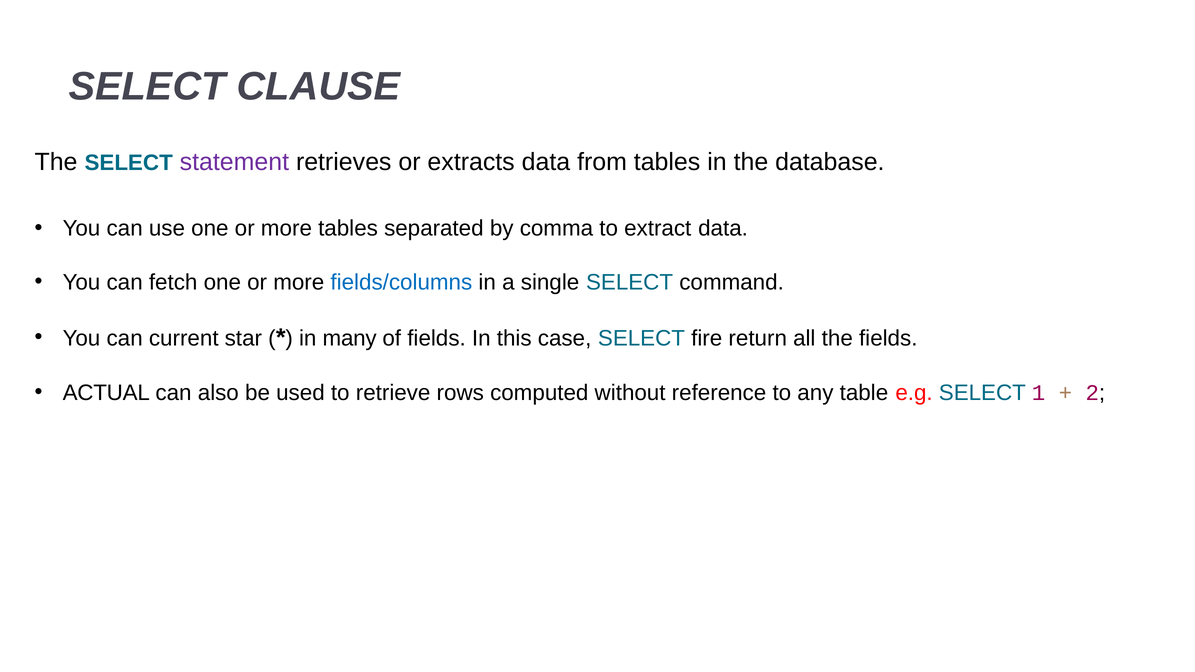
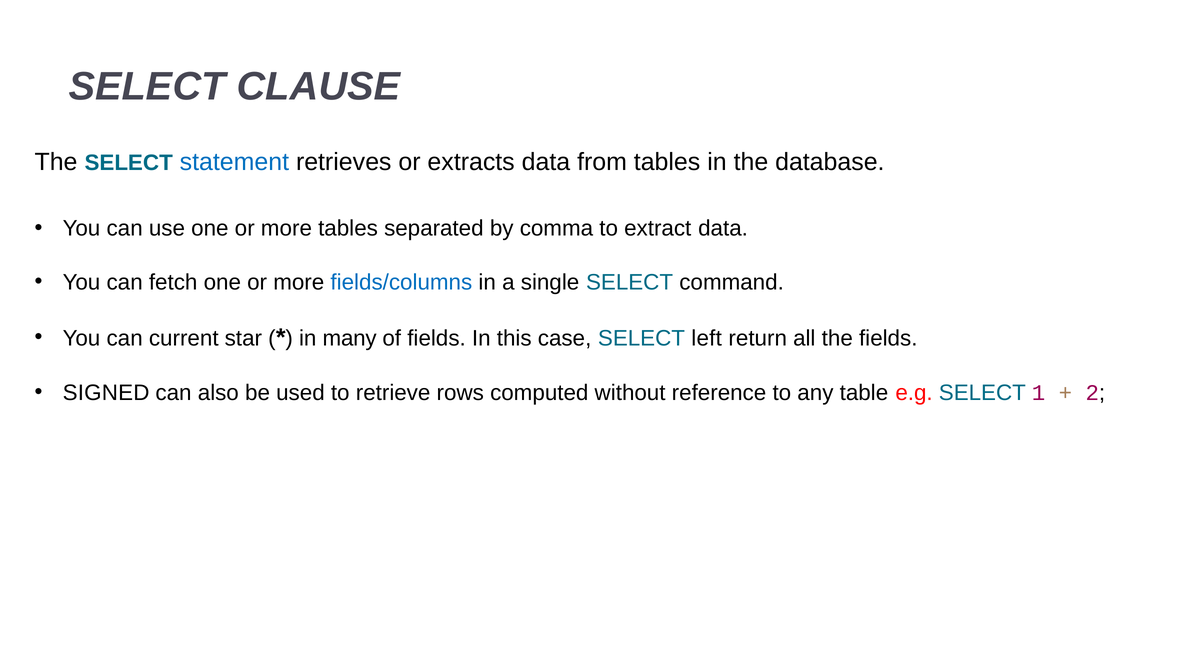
statement colour: purple -> blue (234, 162)
fire: fire -> left (707, 339)
ACTUAL: ACTUAL -> SIGNED (106, 393)
